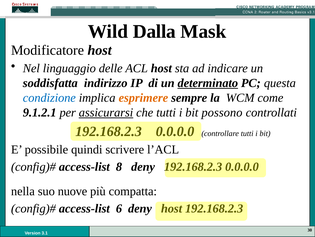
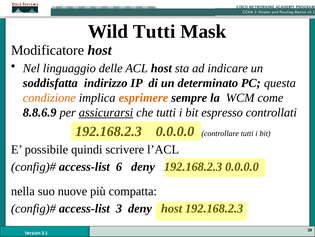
Wild Dalla: Dalla -> Tutti (154, 31)
determinato underline: present -> none (208, 83)
condizione colour: blue -> orange (49, 98)
9.1.2.1: 9.1.2.1 -> 8.8.6.9 (40, 112)
possono: possono -> espresso (222, 112)
8: 8 -> 6 (119, 166)
6: 6 -> 3 (119, 208)
